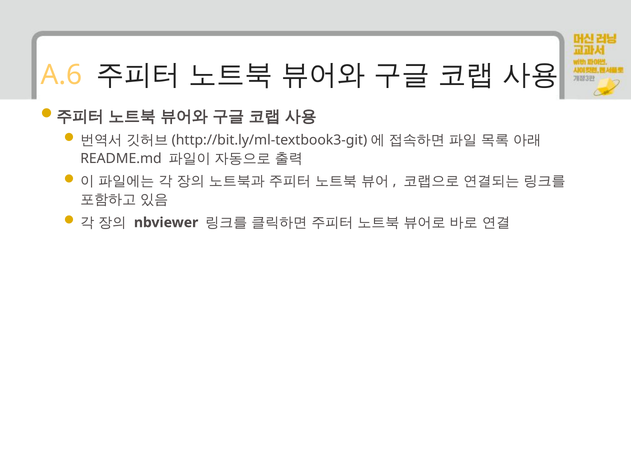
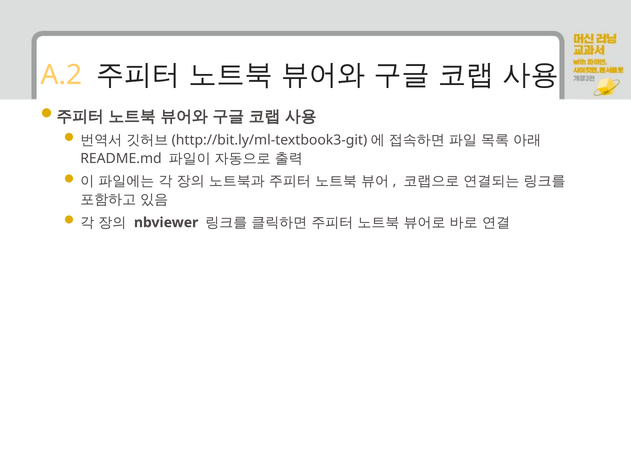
A.6: A.6 -> A.2 (61, 75)
